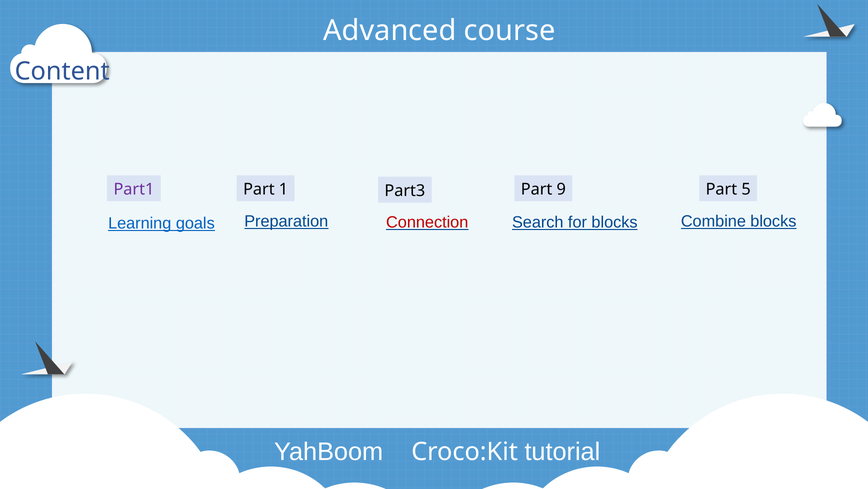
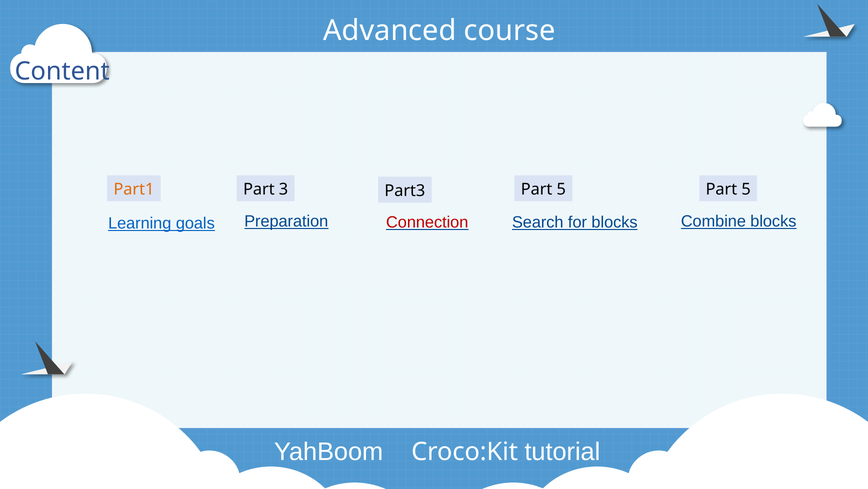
Part1 colour: purple -> orange (134, 189)
1: 1 -> 3 (284, 189)
9: 9 -> 5 (561, 189)
